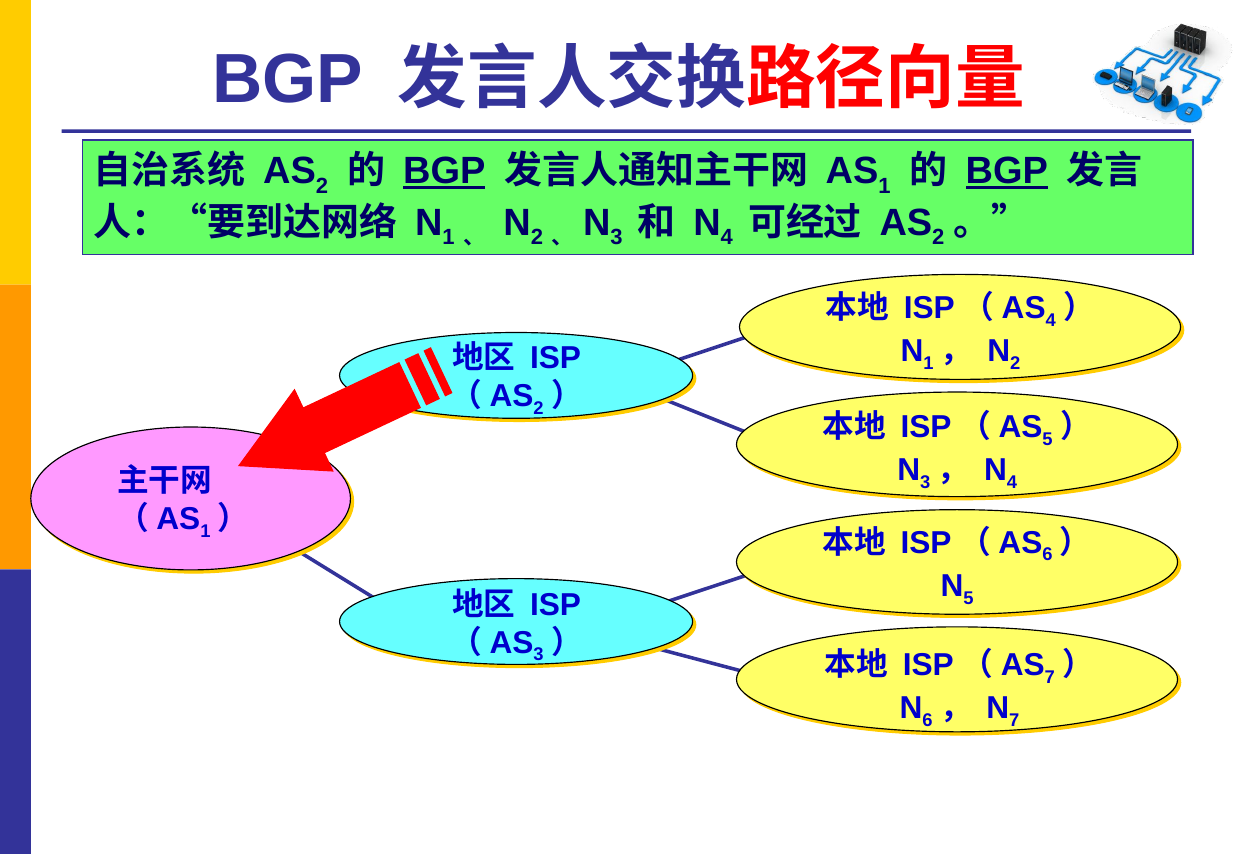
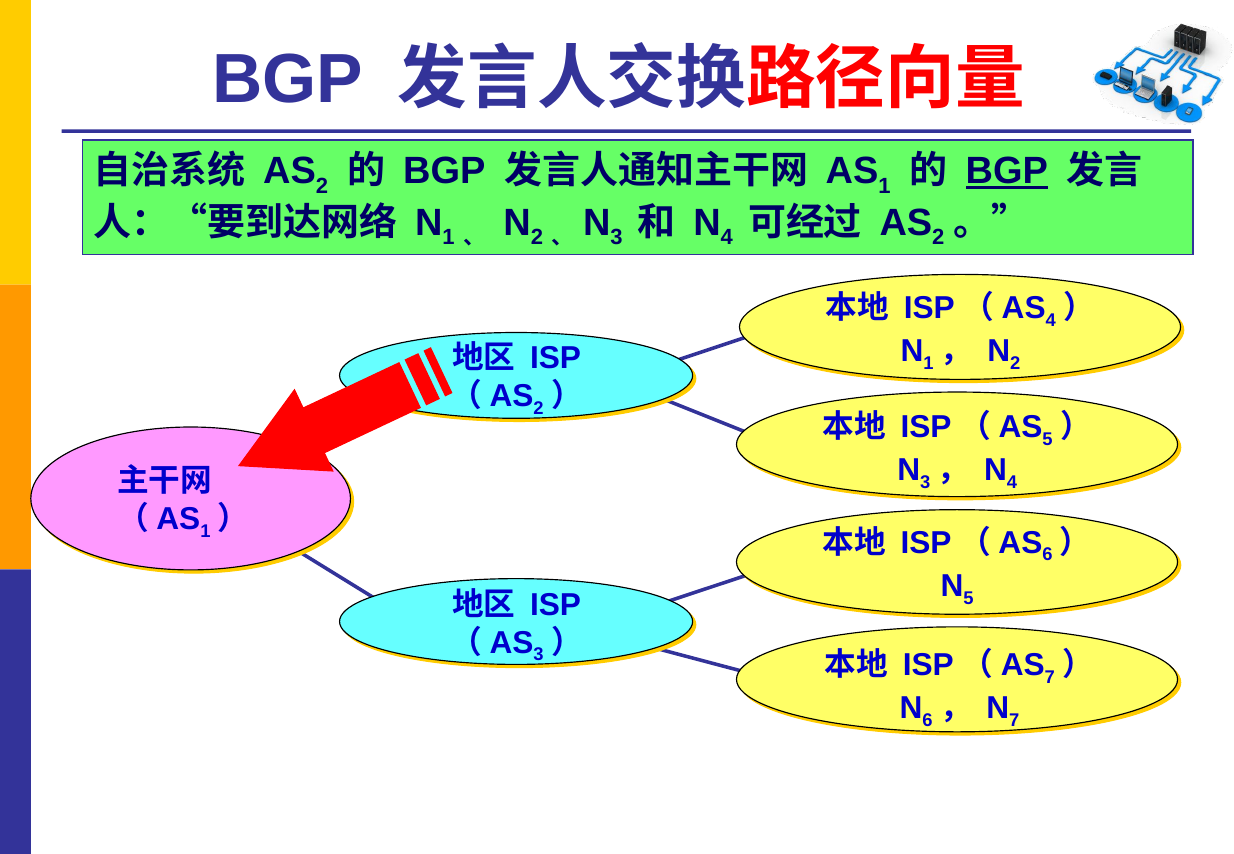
BGP underline: present -> none (444, 171)
